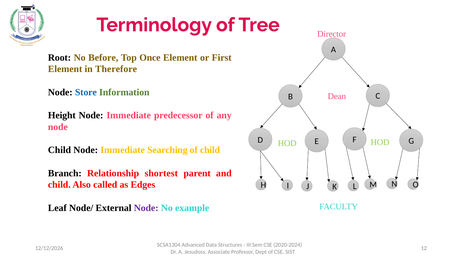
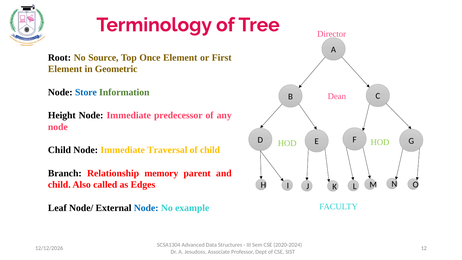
Before: Before -> Source (103, 58)
Therefore: Therefore -> Geometric (116, 69)
Searching: Searching -> Traversal (167, 150)
shortest: shortest -> memory (161, 173)
Node colour: purple -> blue (146, 208)
